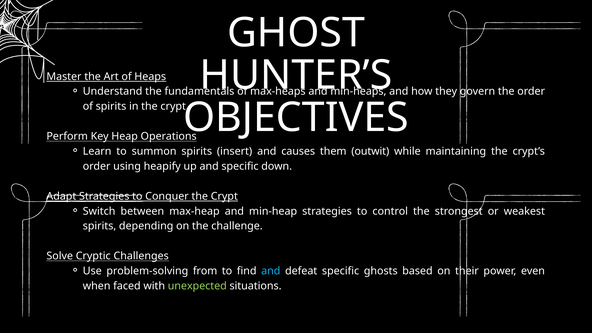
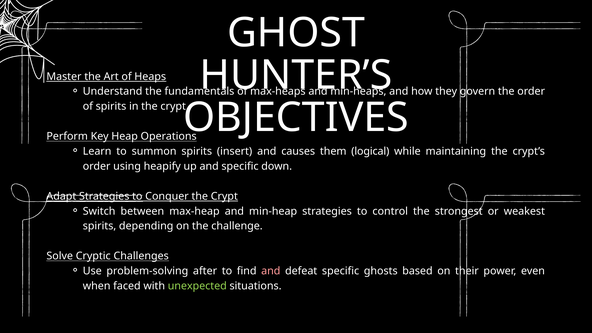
outwit: outwit -> logical (370, 151)
from: from -> after (205, 271)
and colour: light blue -> pink (271, 271)
